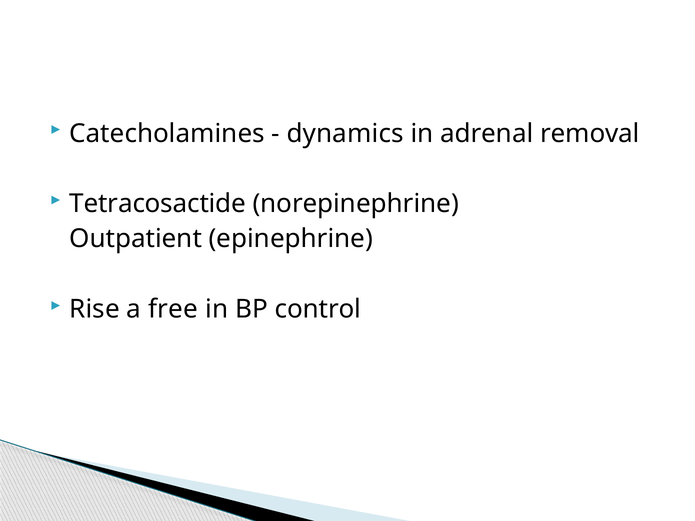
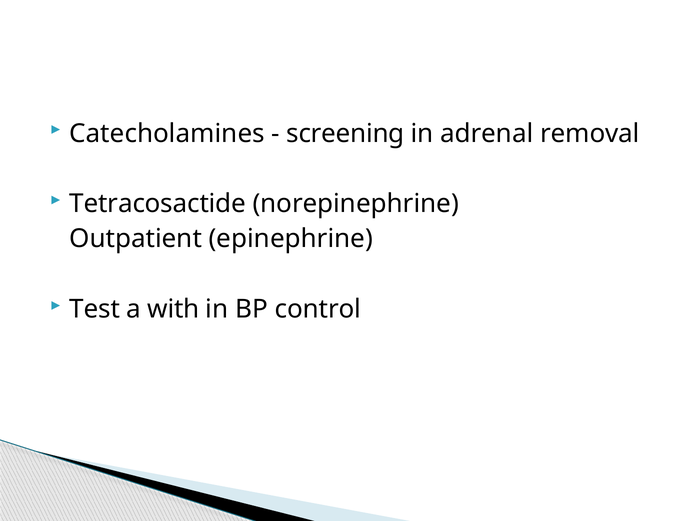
dynamics: dynamics -> screening (345, 133)
Rise: Rise -> Test (95, 309)
free: free -> with (173, 309)
